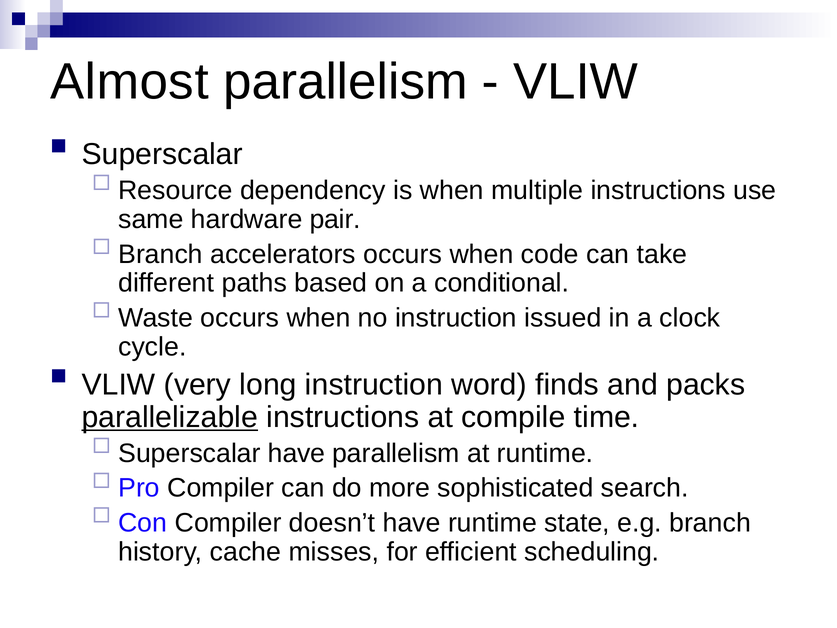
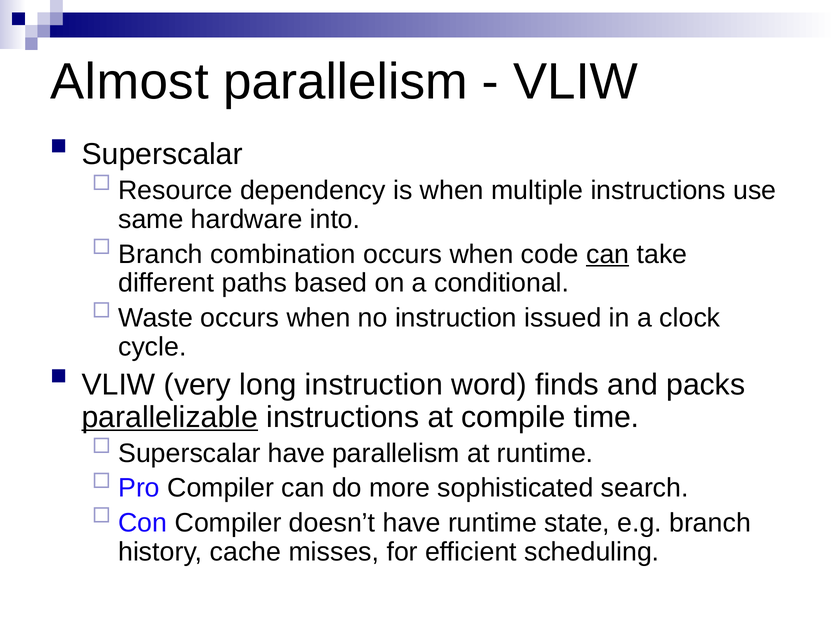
pair: pair -> into (335, 219)
accelerators: accelerators -> combination (283, 254)
can underline: none -> present (608, 254)
